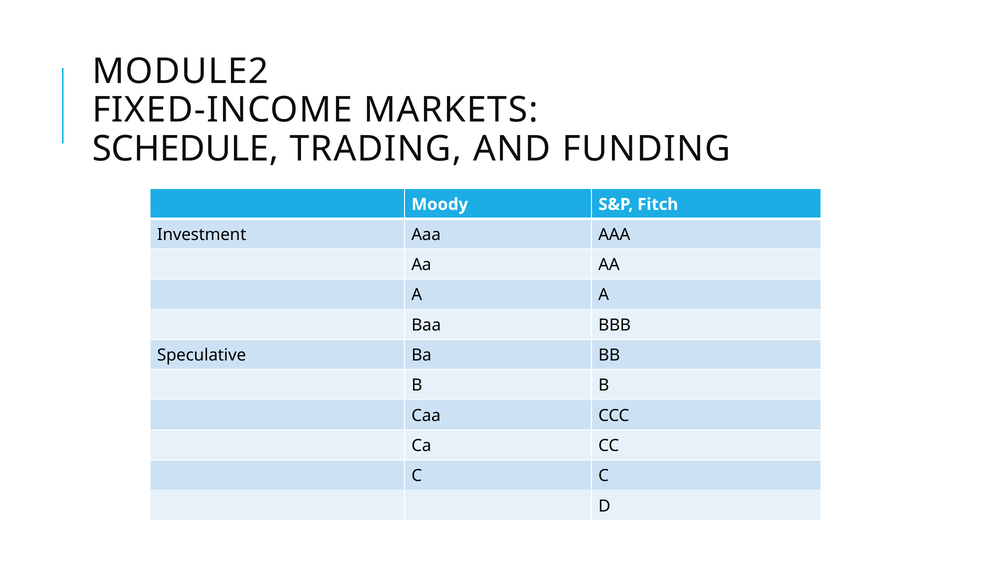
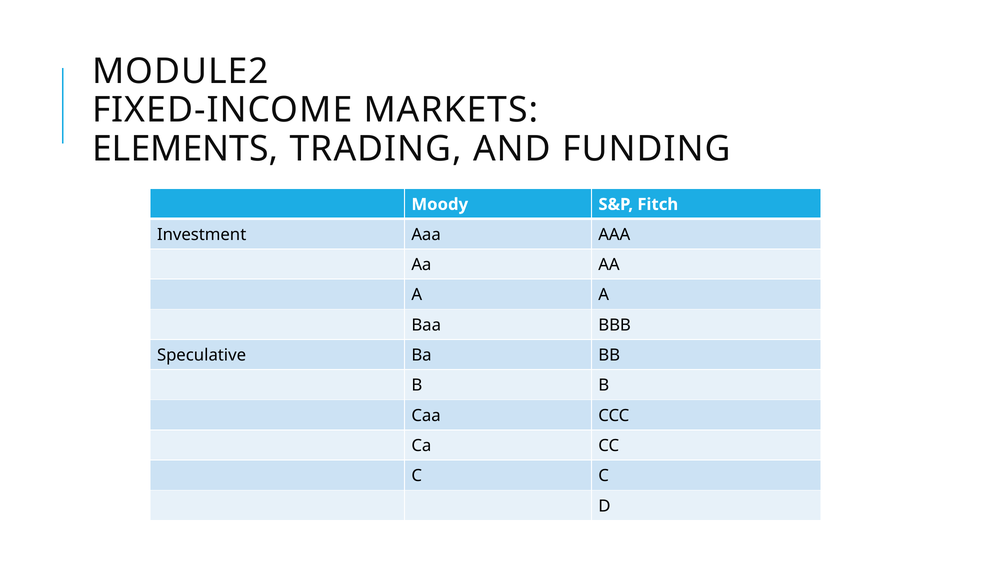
SCHEDULE: SCHEDULE -> ELEMENTS (185, 149)
